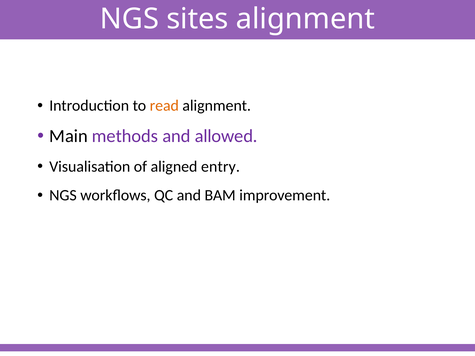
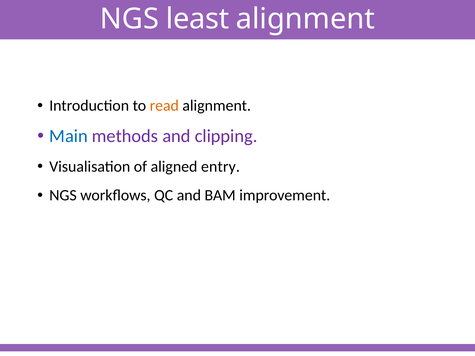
sites: sites -> least (198, 19)
Main colour: black -> blue (69, 136)
allowed: allowed -> clipping (226, 136)
